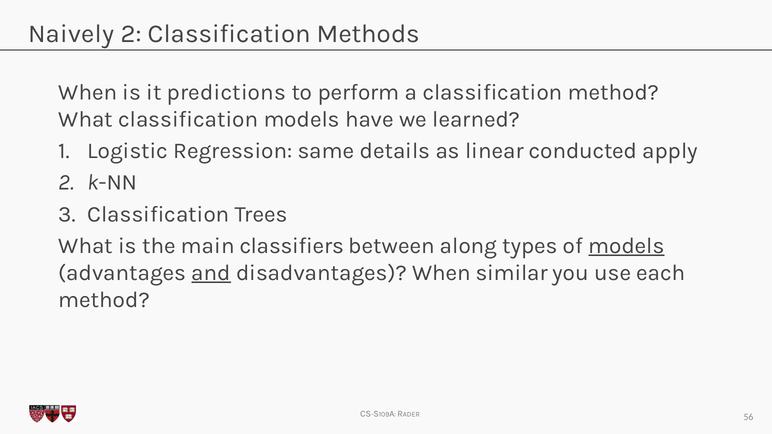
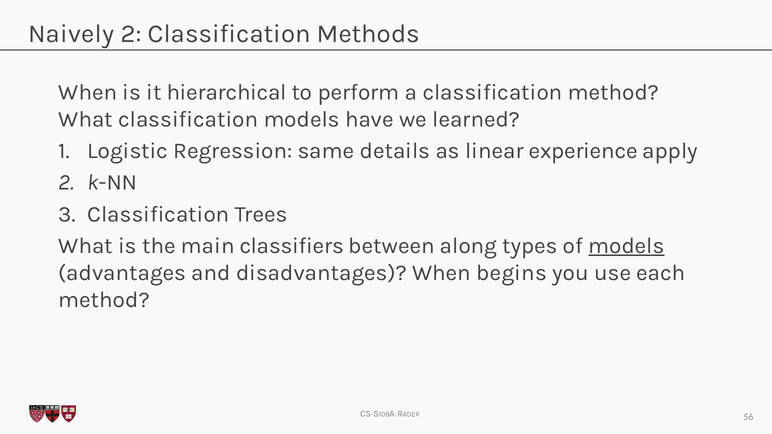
predictions: predictions -> hierarchical (227, 93)
conducted: conducted -> experience (583, 151)
and underline: present -> none (211, 273)
similar: similar -> begins (512, 273)
